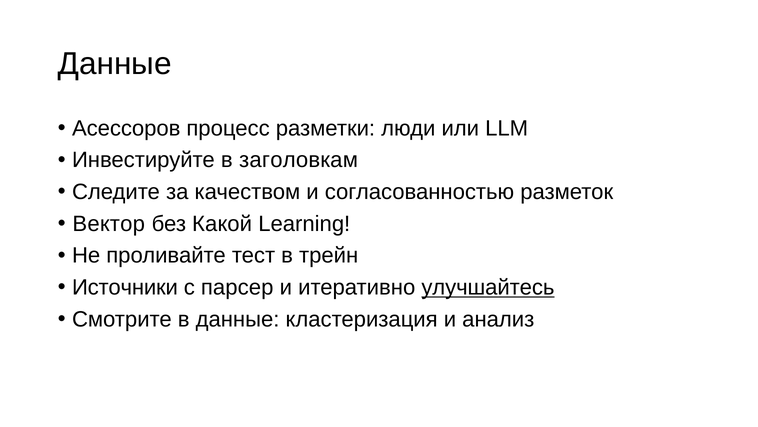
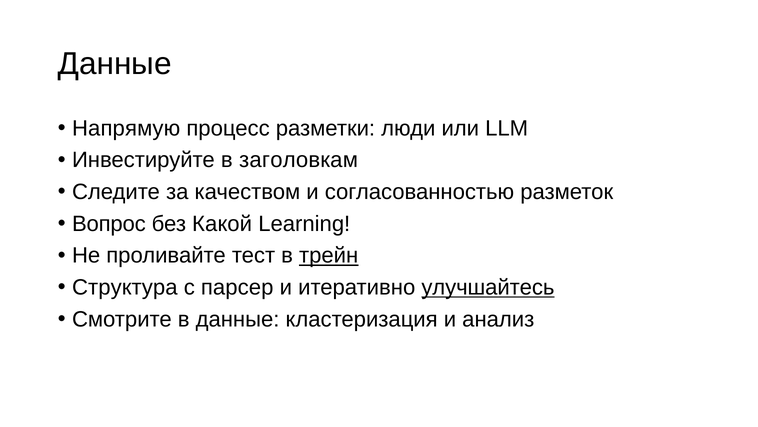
Асессоров: Асессоров -> Напрямую (126, 128)
Вектор: Вектор -> Вопрос (109, 224)
трейн underline: none -> present (329, 255)
Источники: Источники -> Структура (125, 287)
